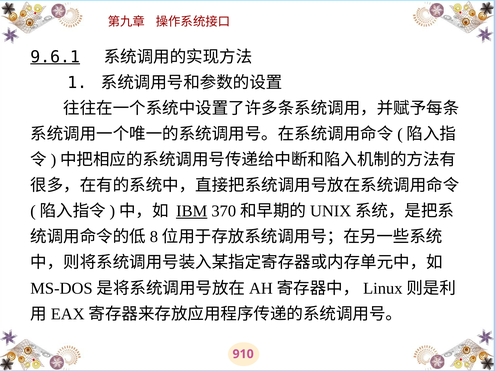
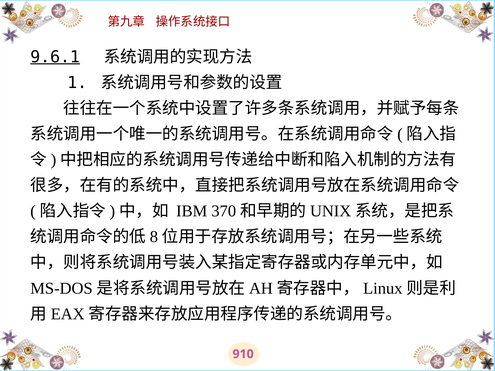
IBM underline: present -> none (192, 211)
